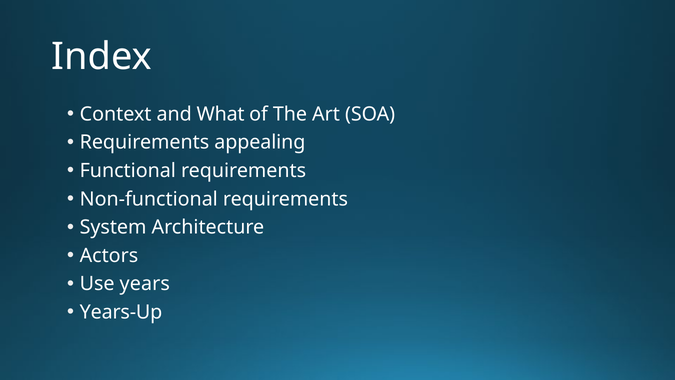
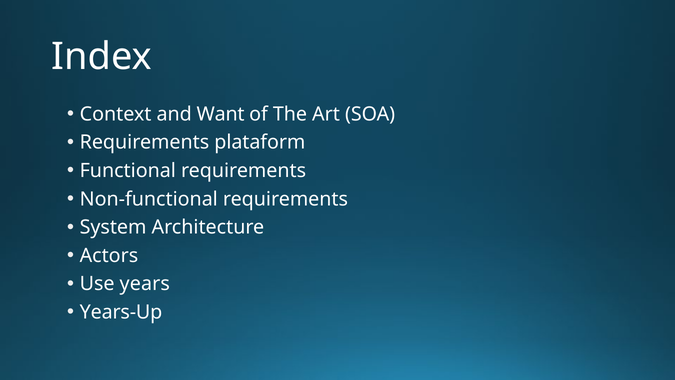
What: What -> Want (221, 114)
appealing: appealing -> plataform (260, 142)
